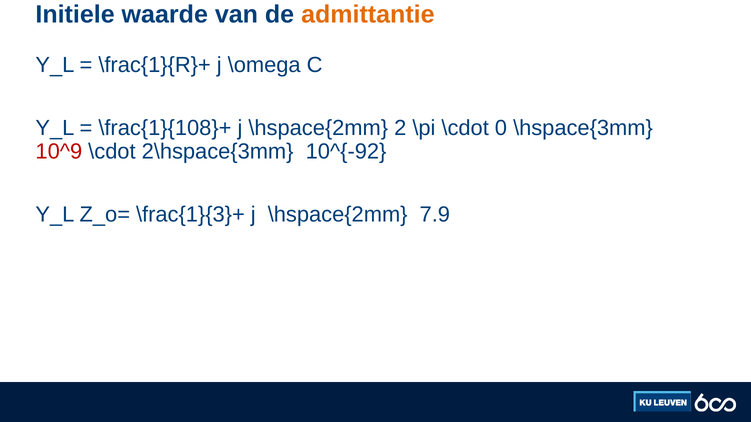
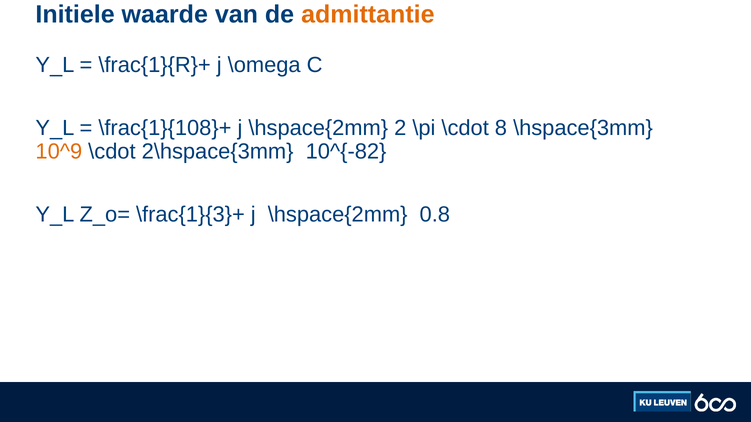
0: 0 -> 8 (501, 128)
10^9 colour: red -> orange (59, 152)
10^{-92: 10^{-92 -> 10^{-82 (346, 152)
7.9: 7.9 -> 0.8 (435, 215)
